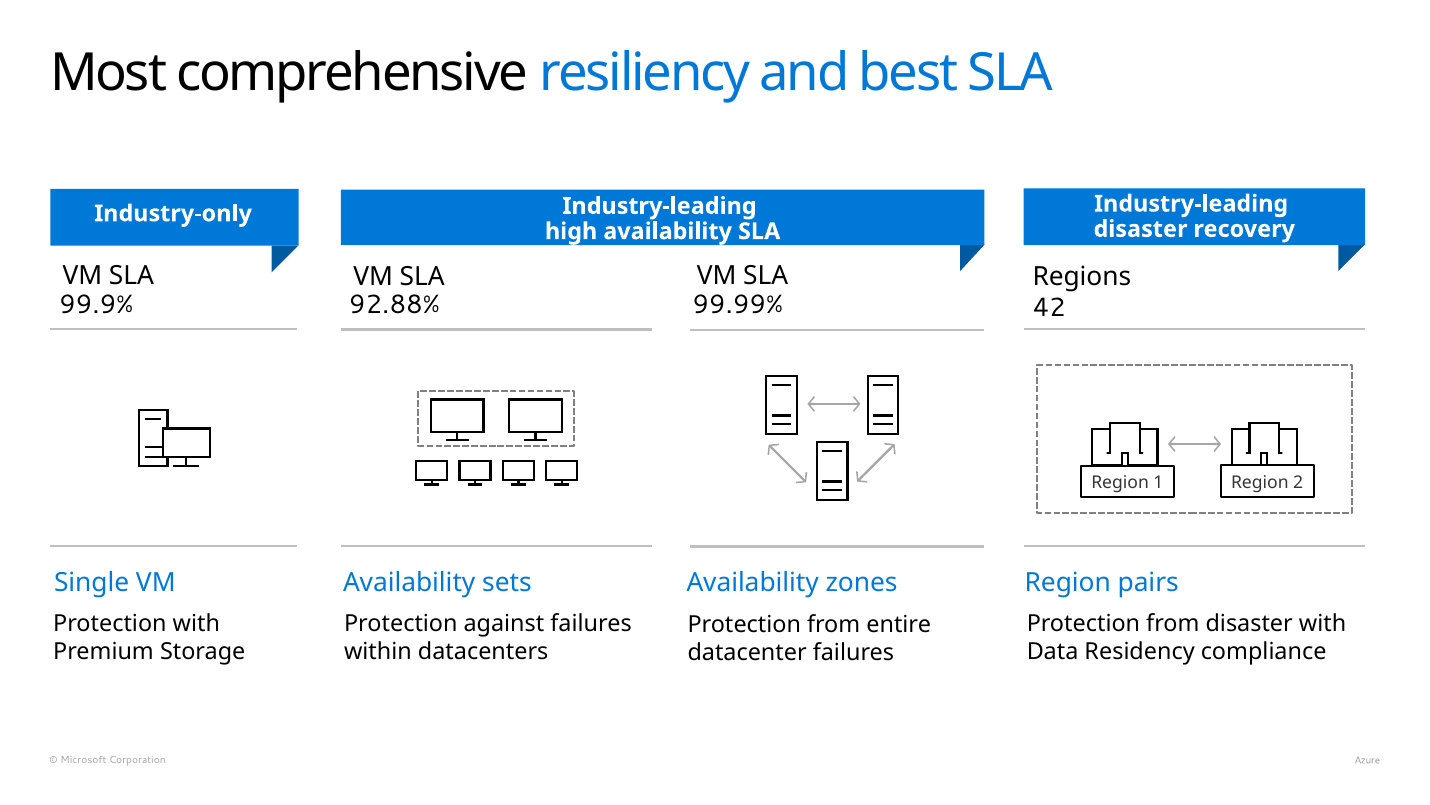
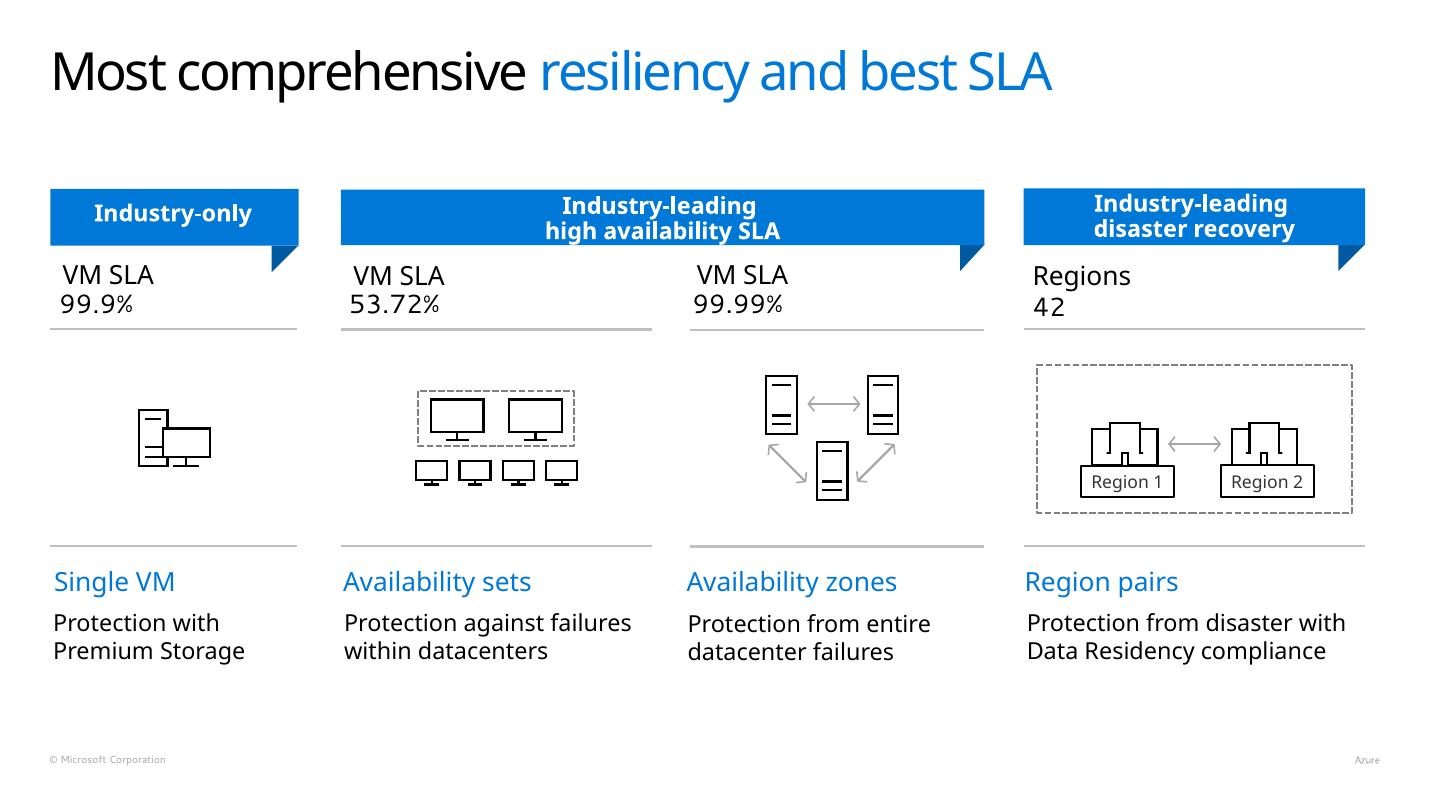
92.88%: 92.88% -> 53.72% (394, 304)
